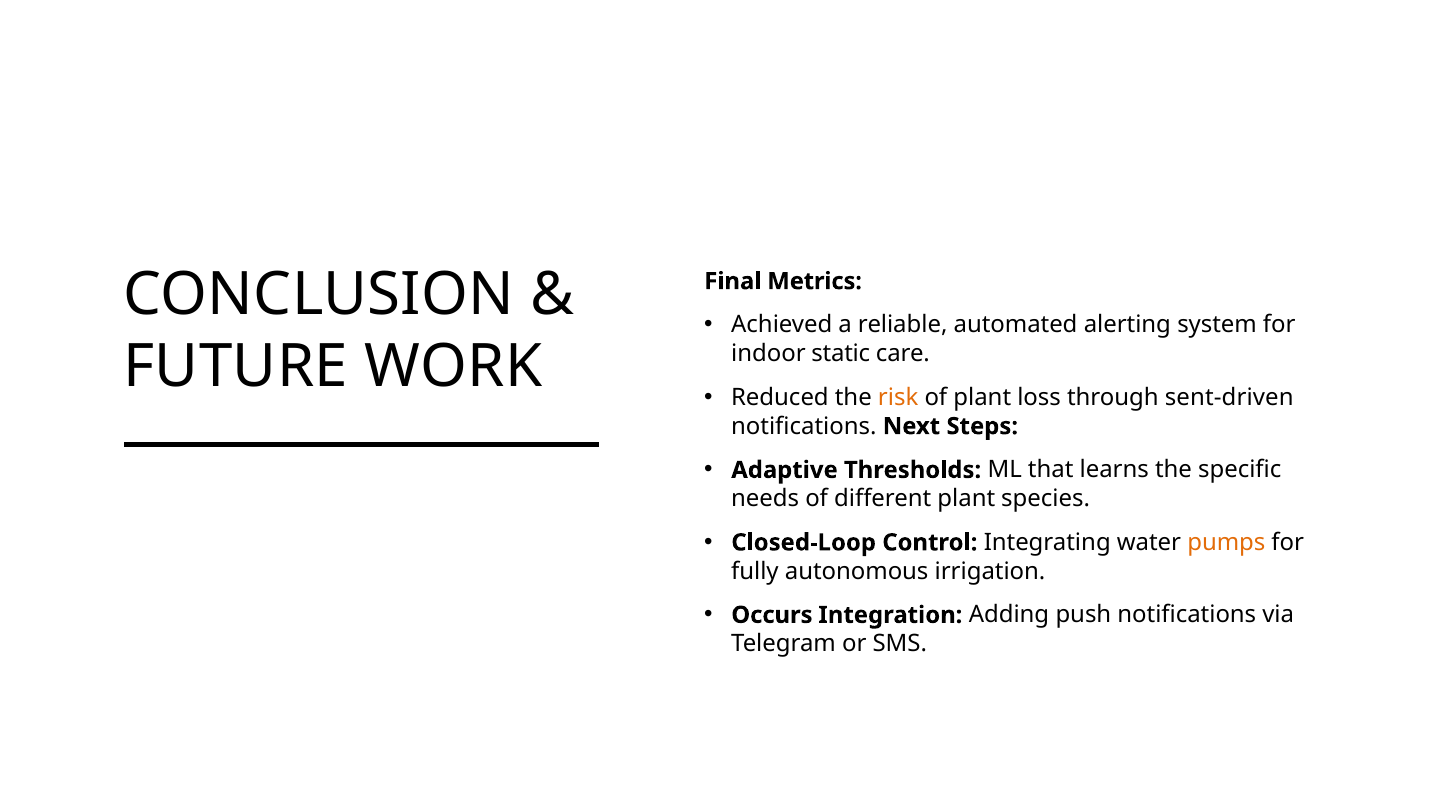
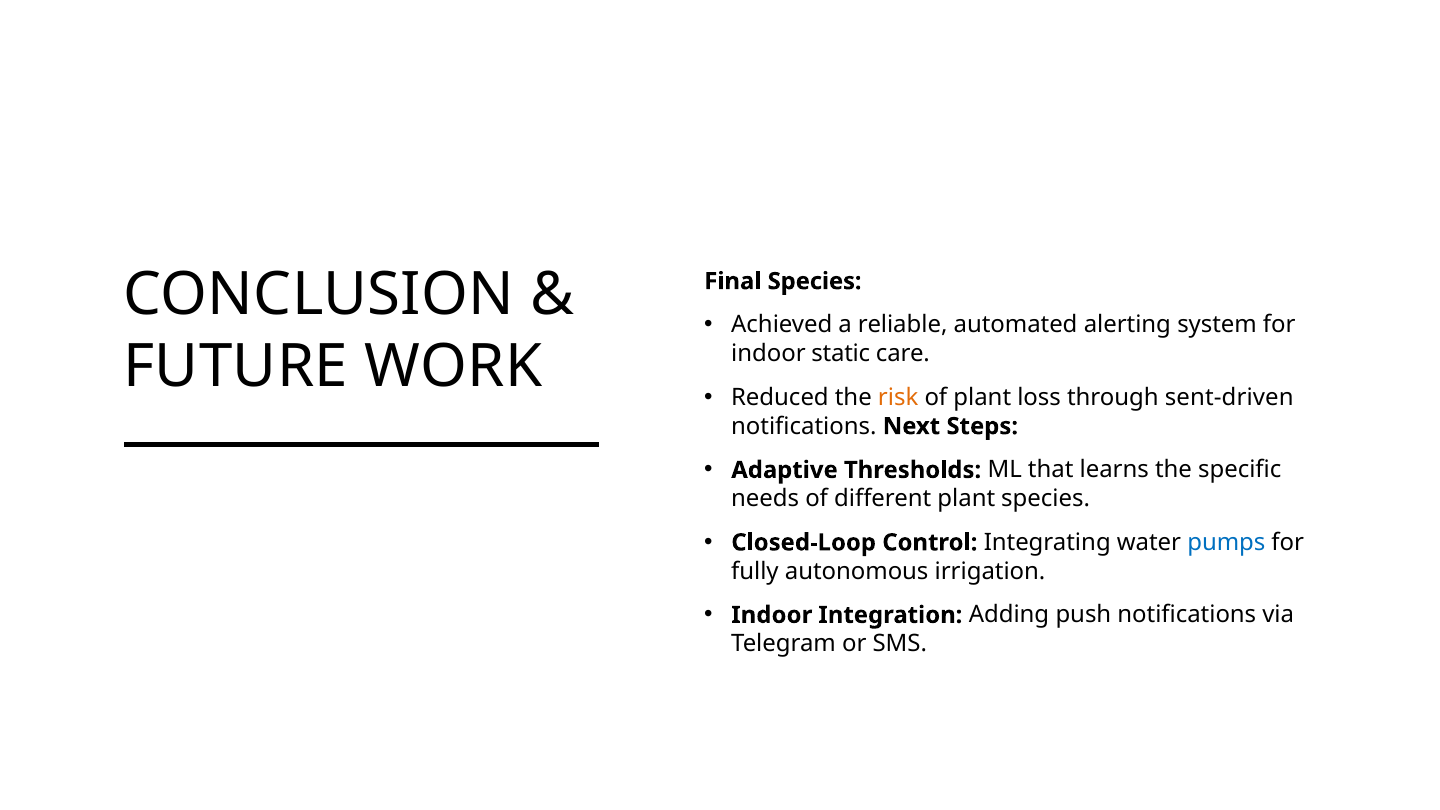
Final Metrics: Metrics -> Species (815, 281)
pumps colour: orange -> blue (1226, 543)
Occurs: Occurs -> Indoor (772, 615)
